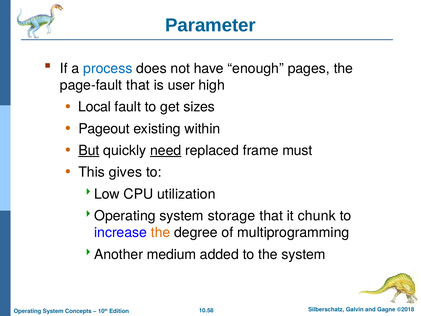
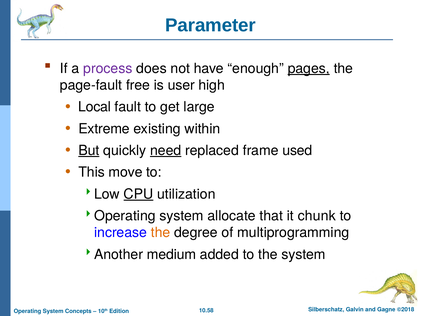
process colour: blue -> purple (108, 68)
pages underline: none -> present (309, 68)
page-fault that: that -> free (138, 85)
sizes: sizes -> large (199, 107)
Pageout: Pageout -> Extreme (104, 129)
must: must -> used (297, 150)
gives: gives -> move (126, 172)
CPU underline: none -> present (138, 194)
storage: storage -> allocate (232, 216)
